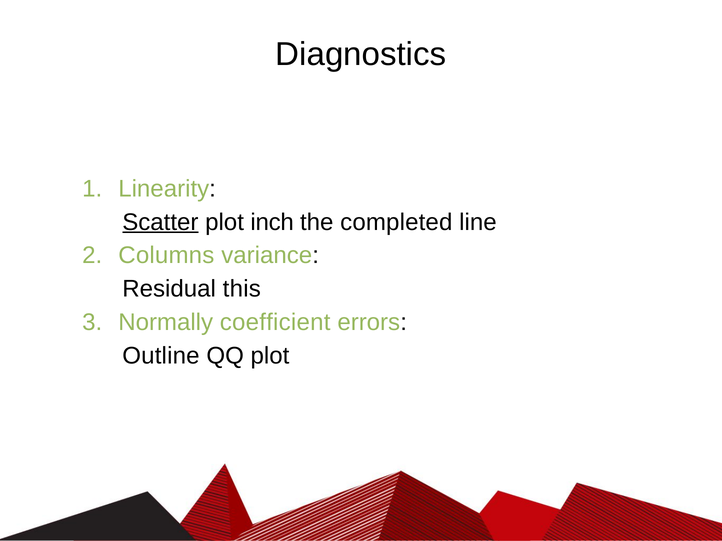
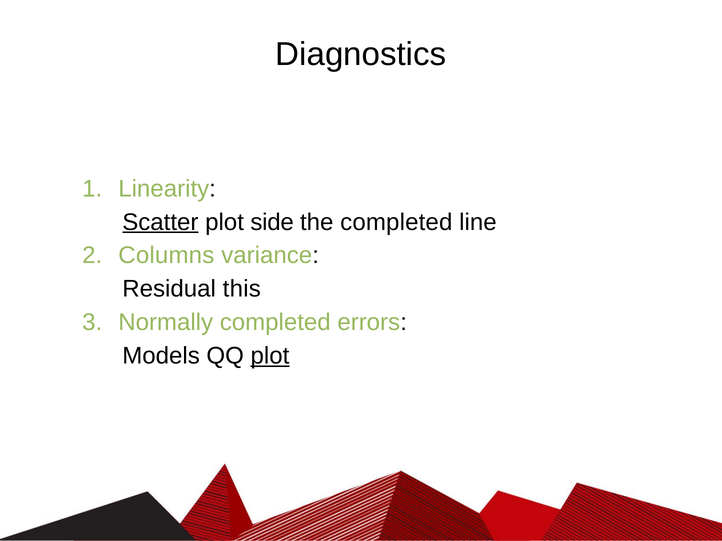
inch: inch -> side (272, 222)
Normally coefficient: coefficient -> completed (275, 323)
Outline: Outline -> Models (161, 356)
plot underline: none -> present (270, 356)
